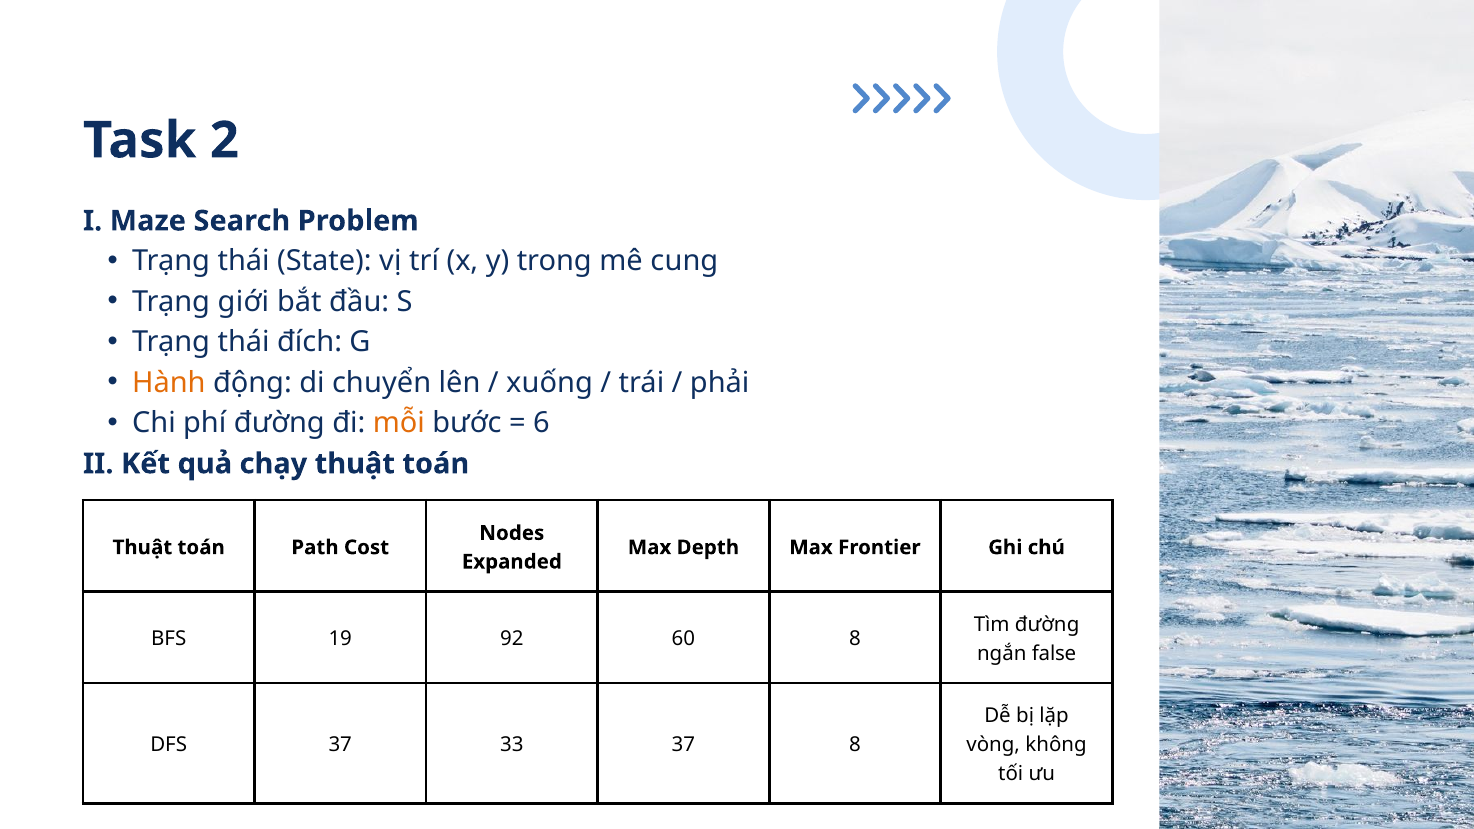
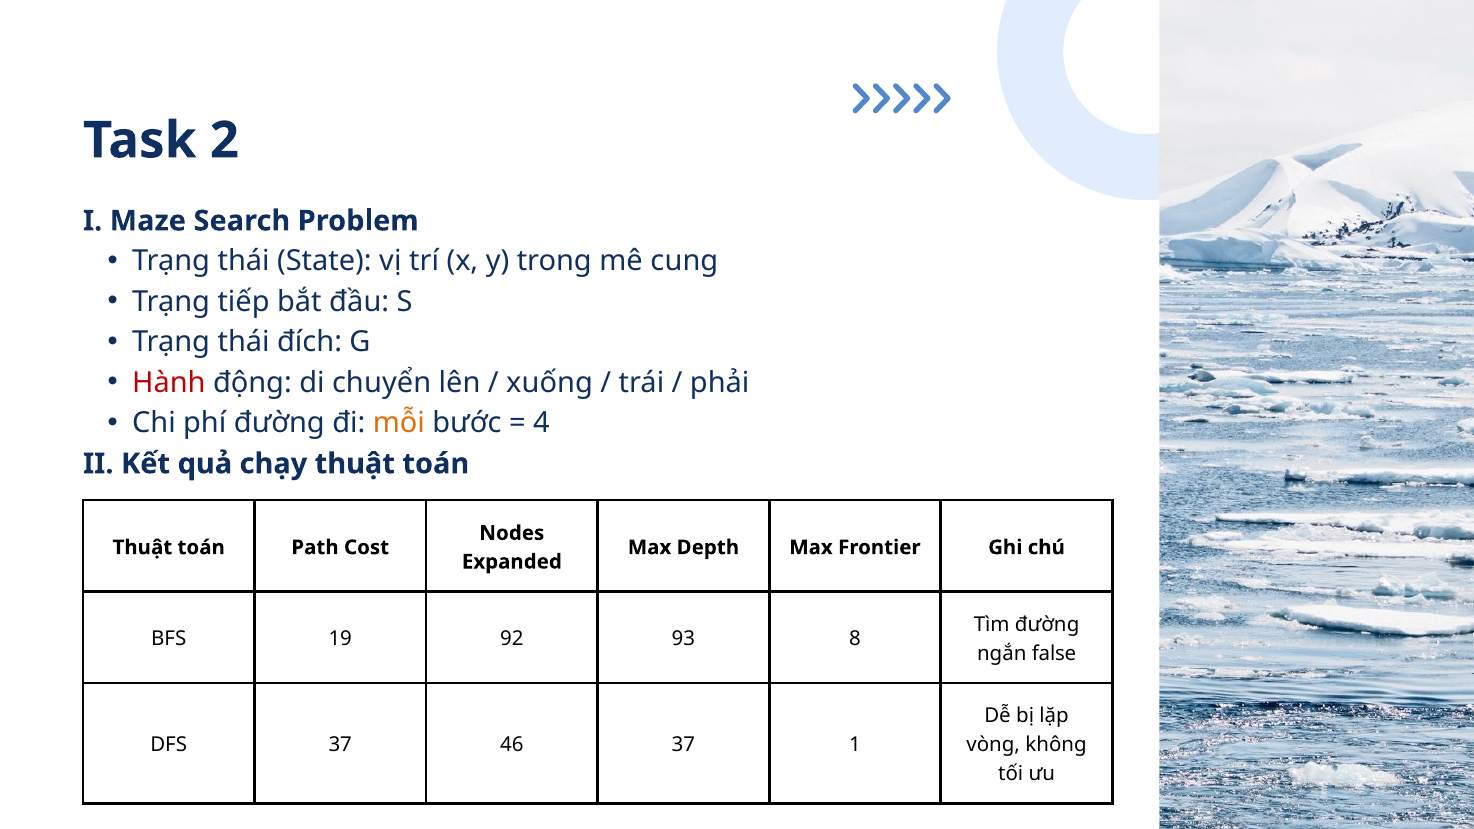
giới: giới -> tiếp (244, 302)
Hành colour: orange -> red (169, 383)
6: 6 -> 4 (541, 423)
60: 60 -> 93 (683, 639)
33: 33 -> 46 (512, 745)
37 8: 8 -> 1 (855, 745)
